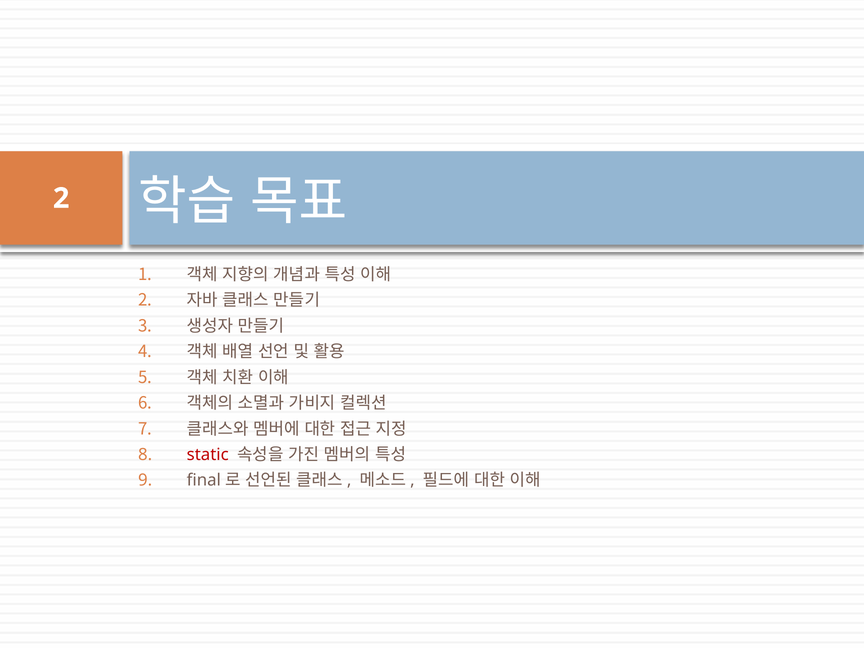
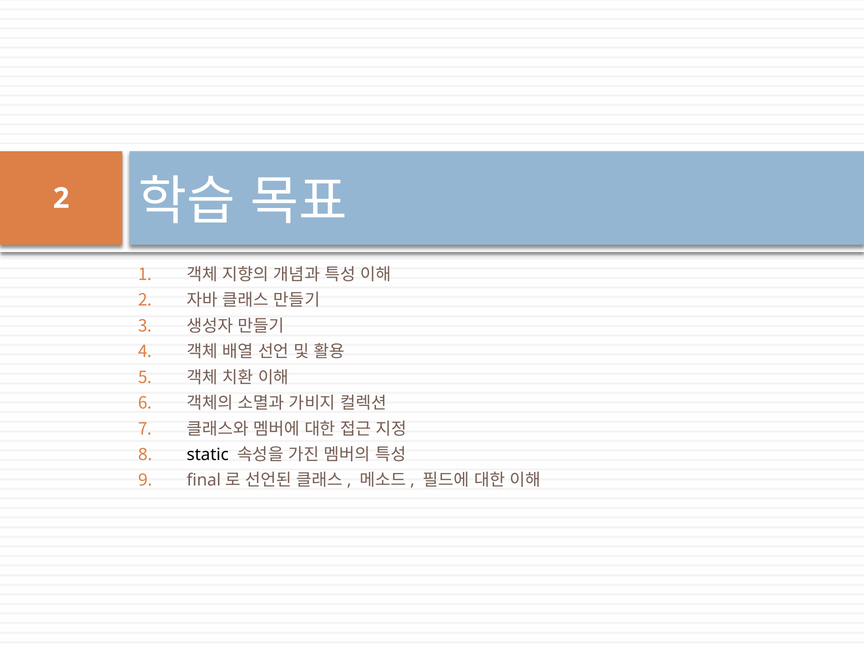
static colour: red -> black (208, 455)
